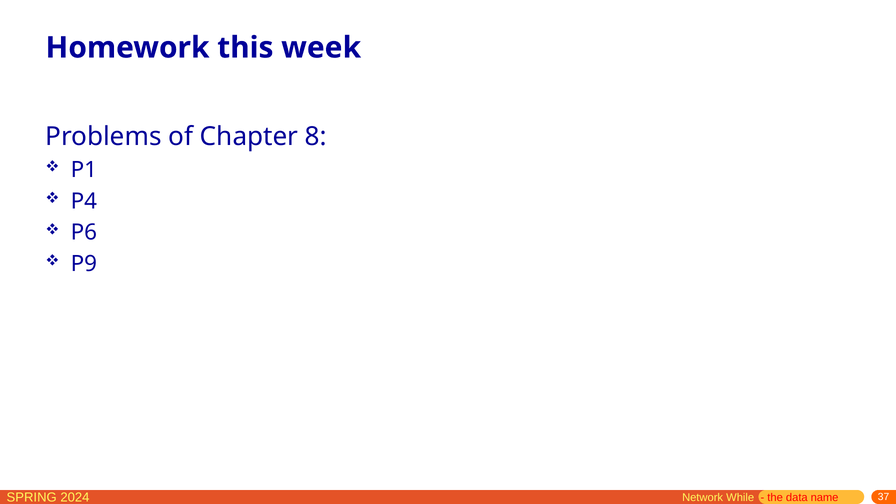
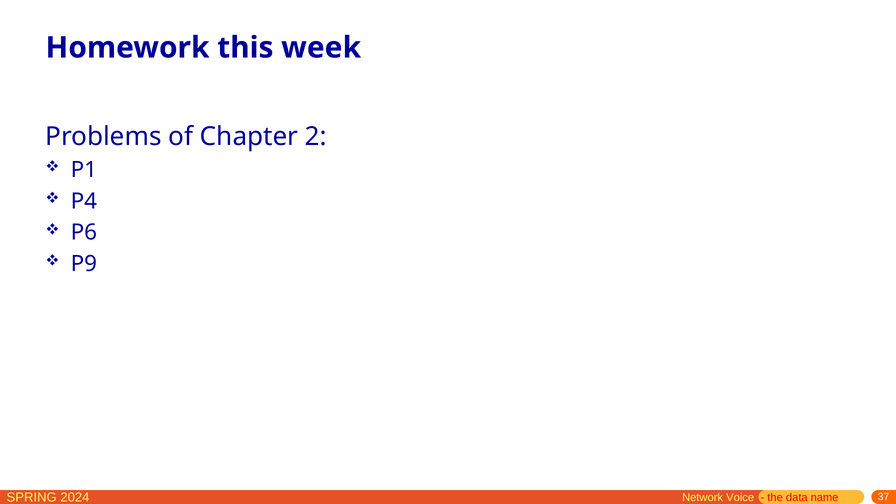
8: 8 -> 2 (316, 136)
While: While -> Voice (740, 498)
